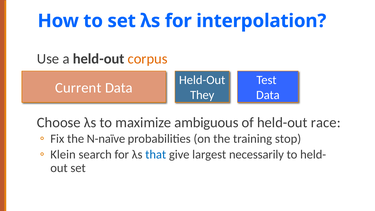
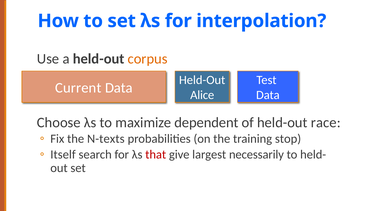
They: They -> Alice (202, 95)
ambiguous: ambiguous -> dependent (206, 122)
N-naïve: N-naïve -> N-texts (106, 139)
Klein: Klein -> Itself (63, 154)
that colour: blue -> red (156, 154)
